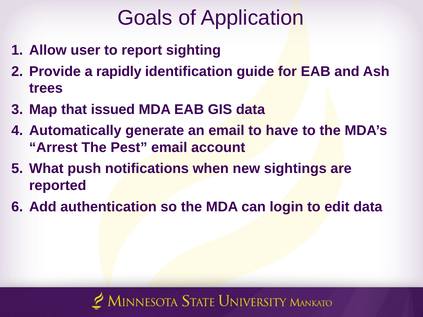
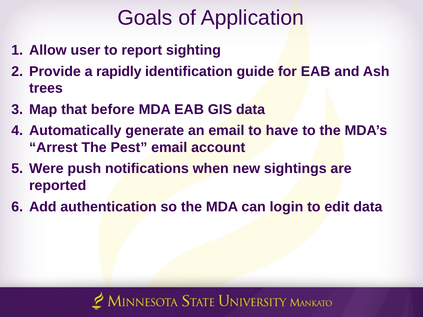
issued: issued -> before (113, 110)
What: What -> Were (46, 169)
